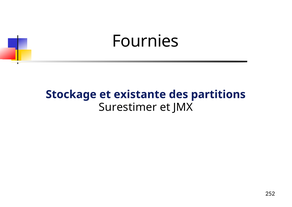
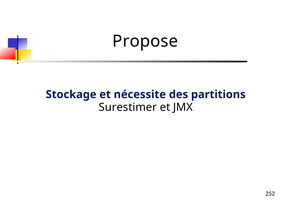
Fournies: Fournies -> Propose (145, 41)
existante: existante -> nécessite (140, 94)
